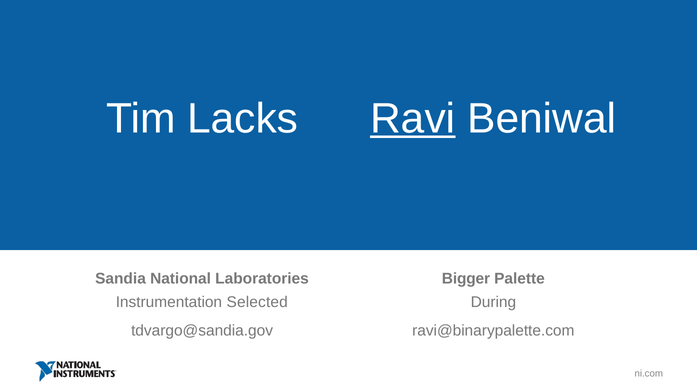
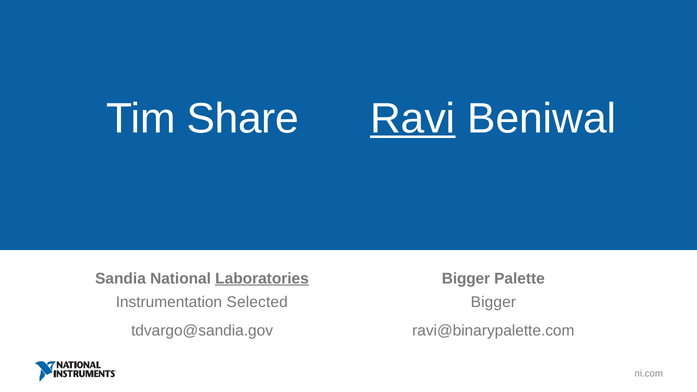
Lacks: Lacks -> Share (243, 119)
Laboratories underline: none -> present (262, 279)
During: During -> Bigger (493, 302)
